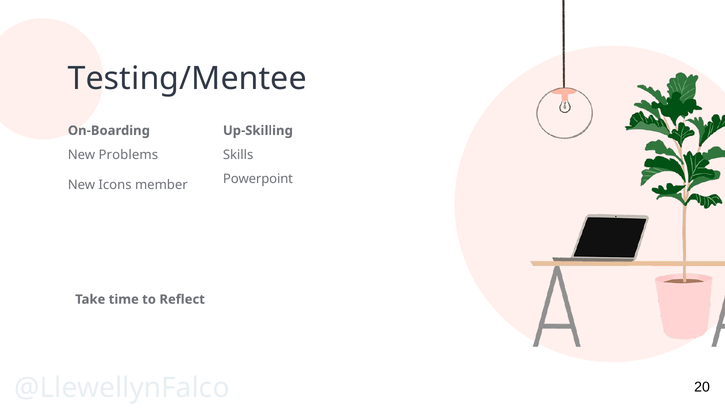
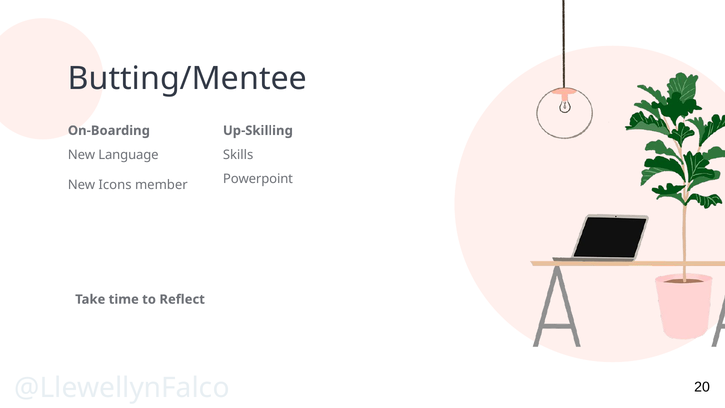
Testing/Mentee: Testing/Mentee -> Butting/Mentee (187, 78)
Problems: Problems -> Language (128, 155)
